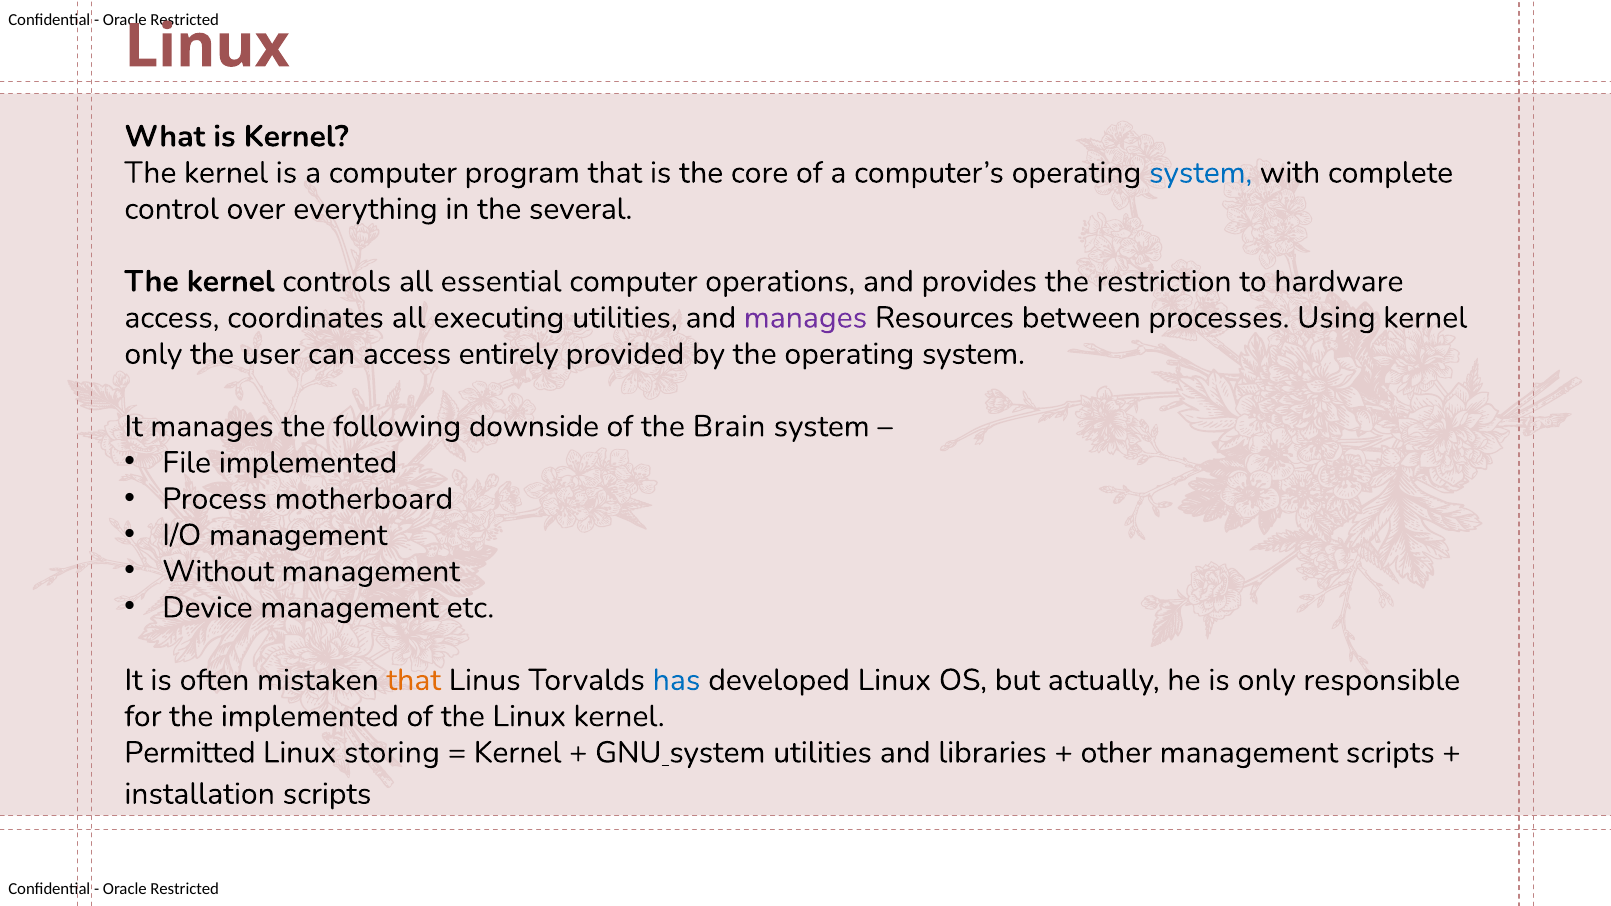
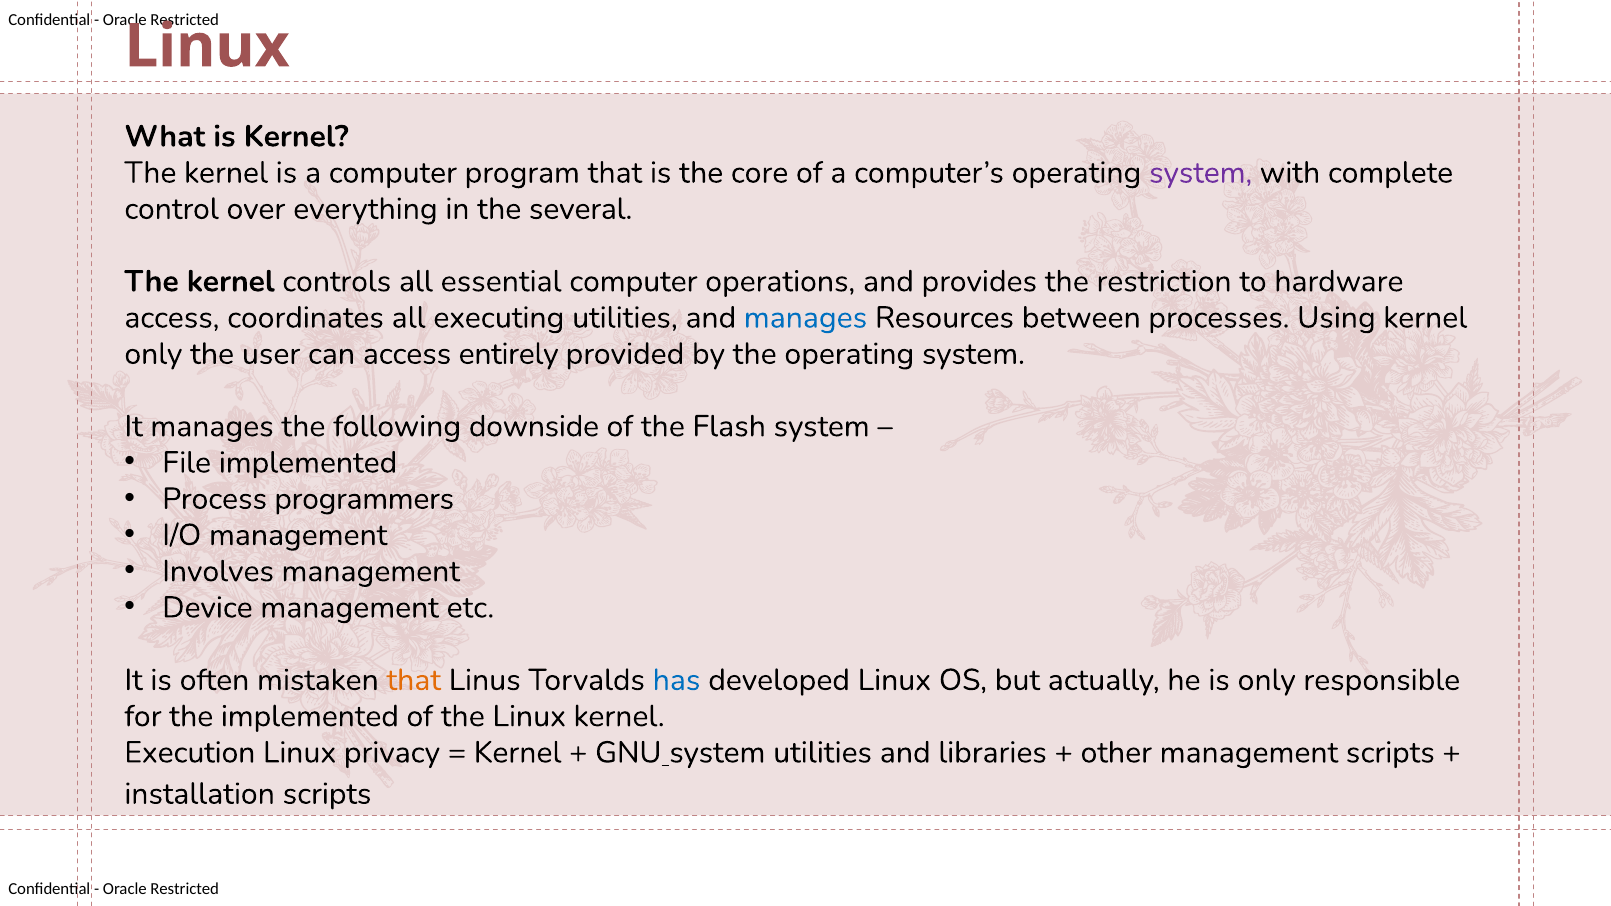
system colour: blue -> purple (1201, 173)
manages colour: purple -> blue (806, 318)
Brain: Brain -> Flash (729, 426)
motherboard: motherboard -> programmers (364, 499)
Without: Without -> Involves (218, 571)
Permitted: Permitted -> Execution (190, 753)
storing: storing -> privacy (392, 753)
